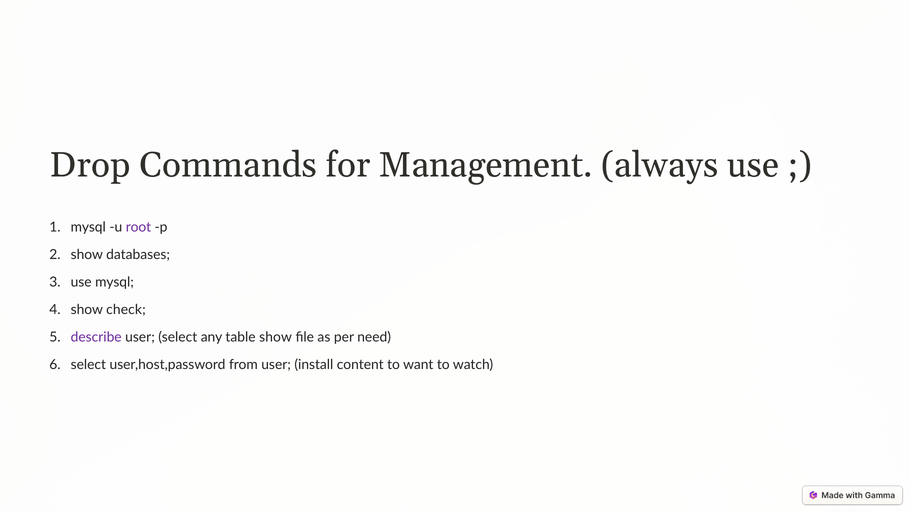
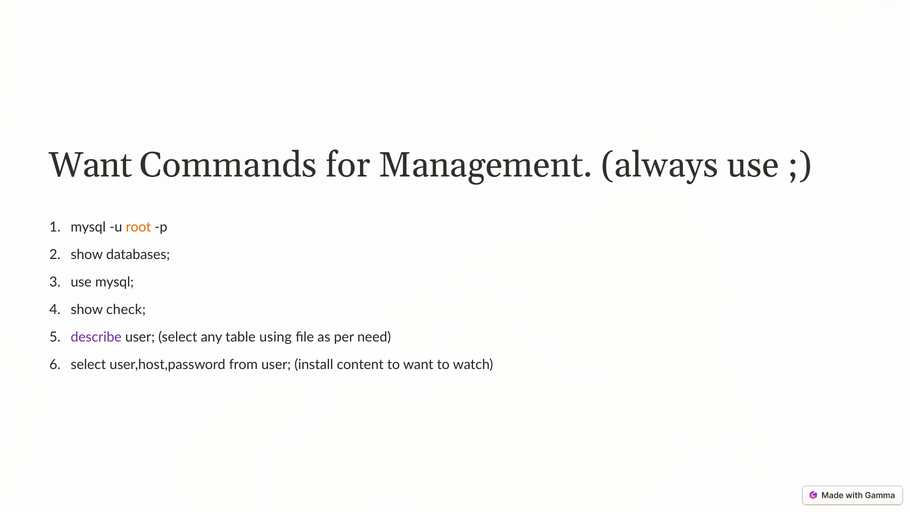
Drop: Drop -> Want (91, 165)
root colour: purple -> orange (138, 227)
table show: show -> using (276, 337)
